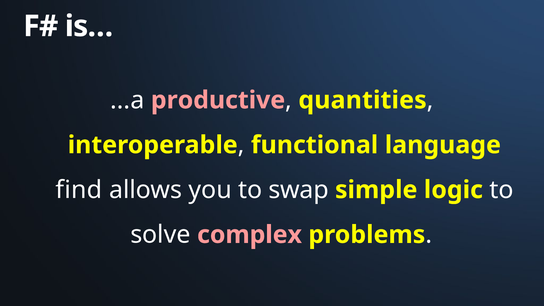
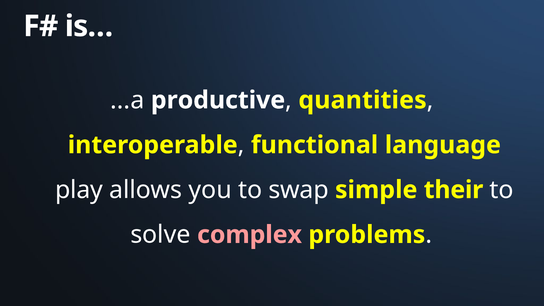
productive colour: pink -> white (218, 100)
find: find -> play (79, 190)
logic: logic -> their (454, 190)
